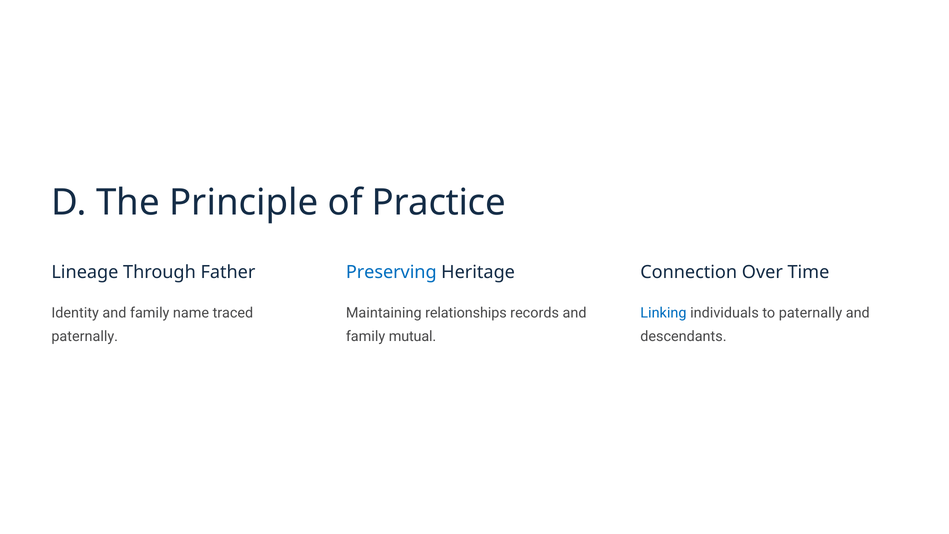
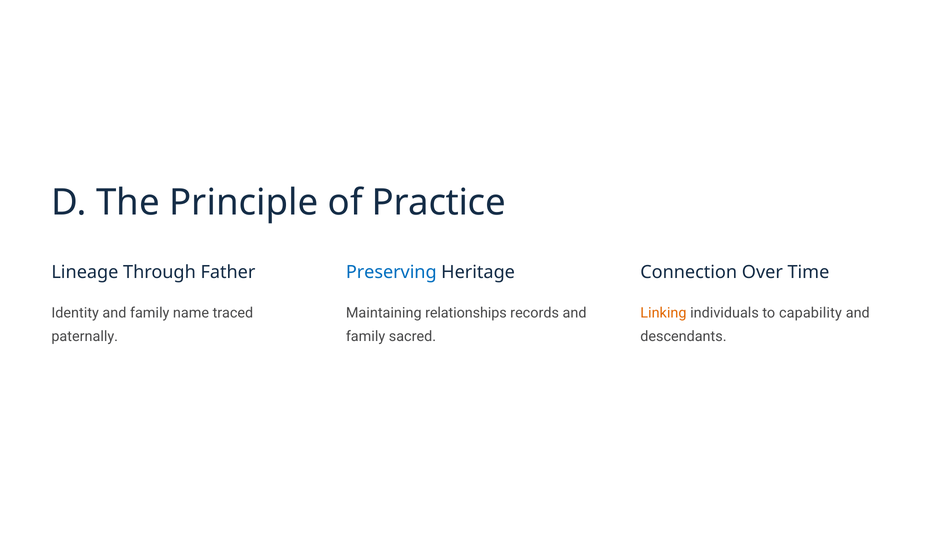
Linking colour: blue -> orange (663, 313)
to paternally: paternally -> capability (810, 313)
mutual: mutual -> sacred (412, 336)
